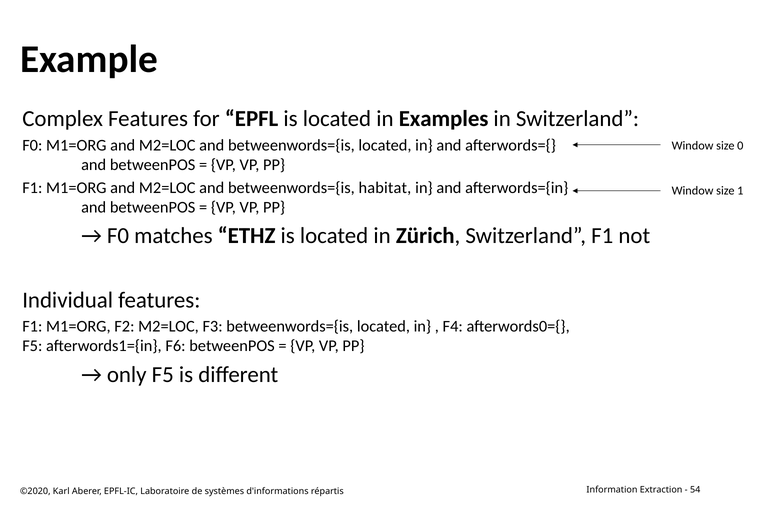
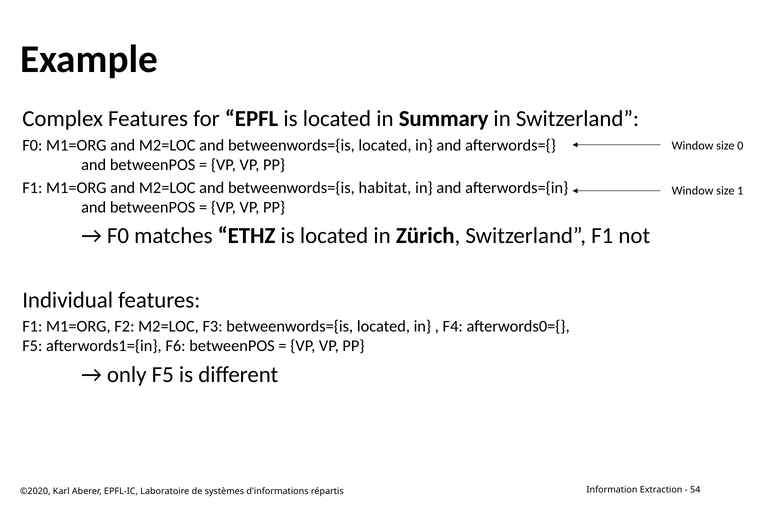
Examples: Examples -> Summary (444, 119)
